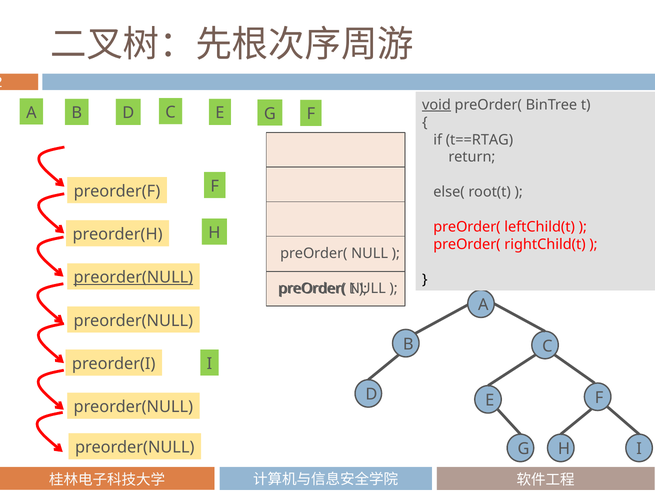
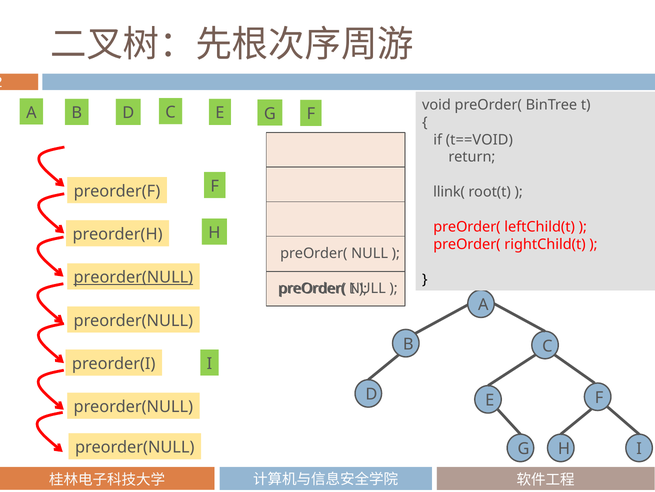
void underline: present -> none (436, 105)
t==RTAG: t==RTAG -> t==VOID (479, 139)
else(: else( -> llink( (449, 192)
